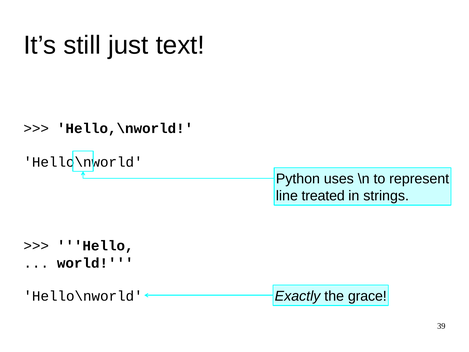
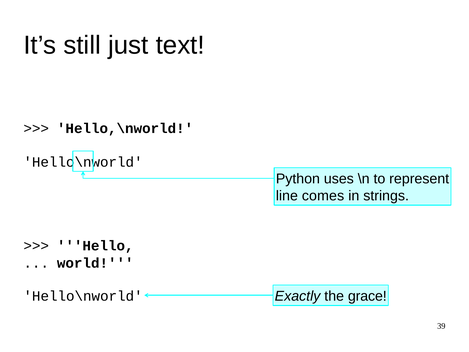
treated: treated -> comes (323, 196)
